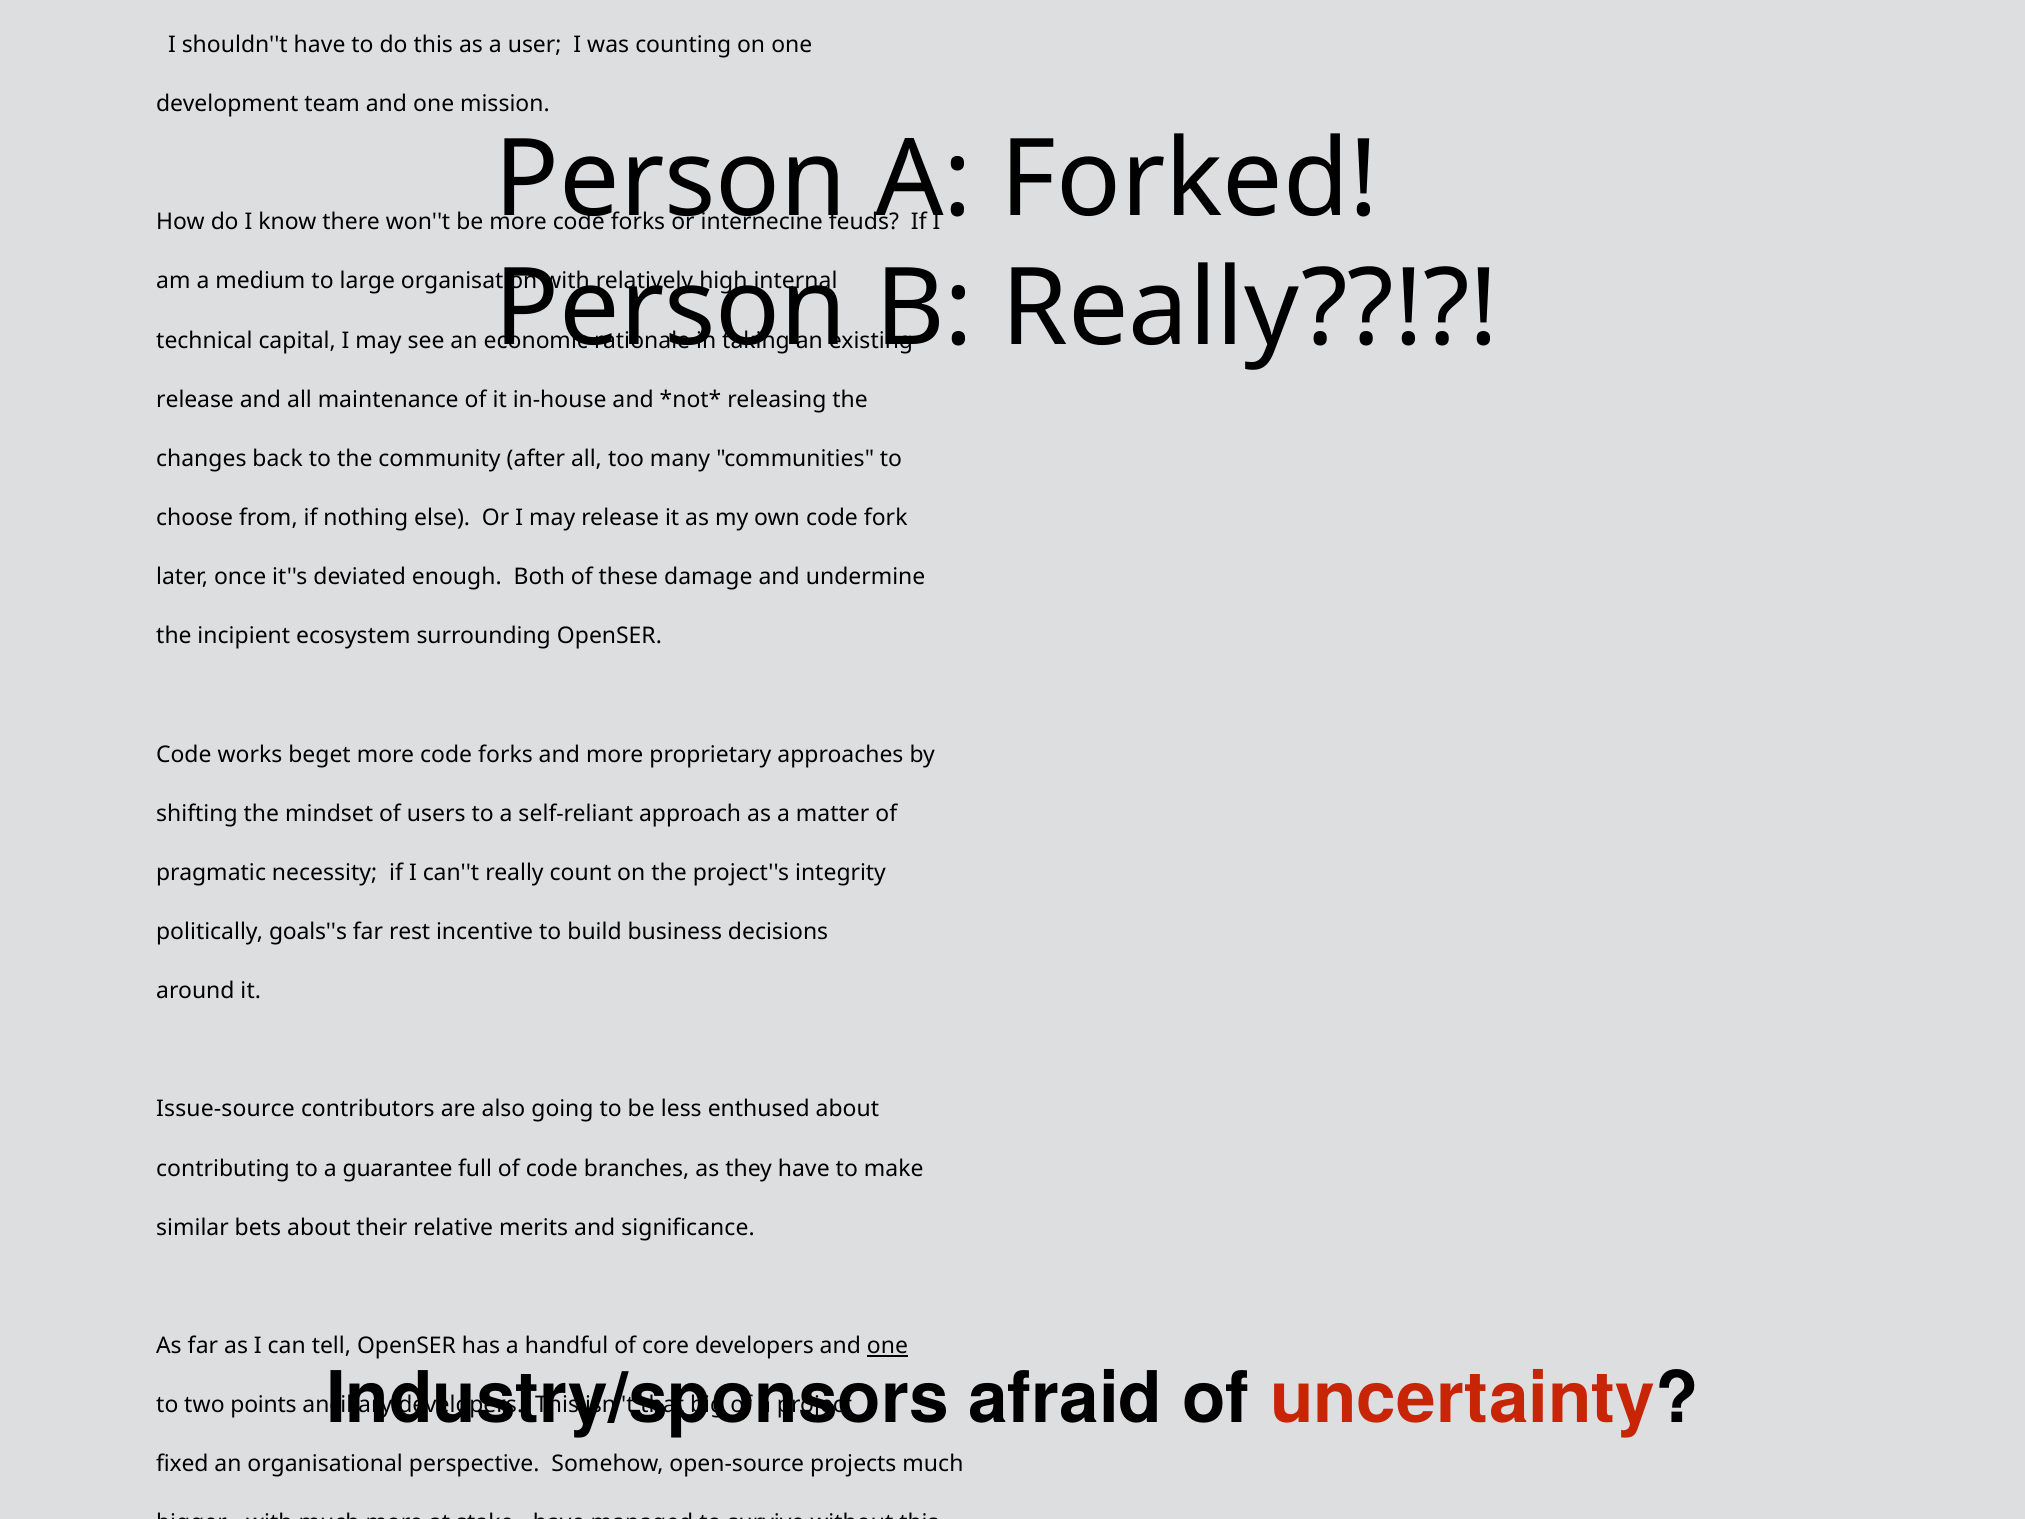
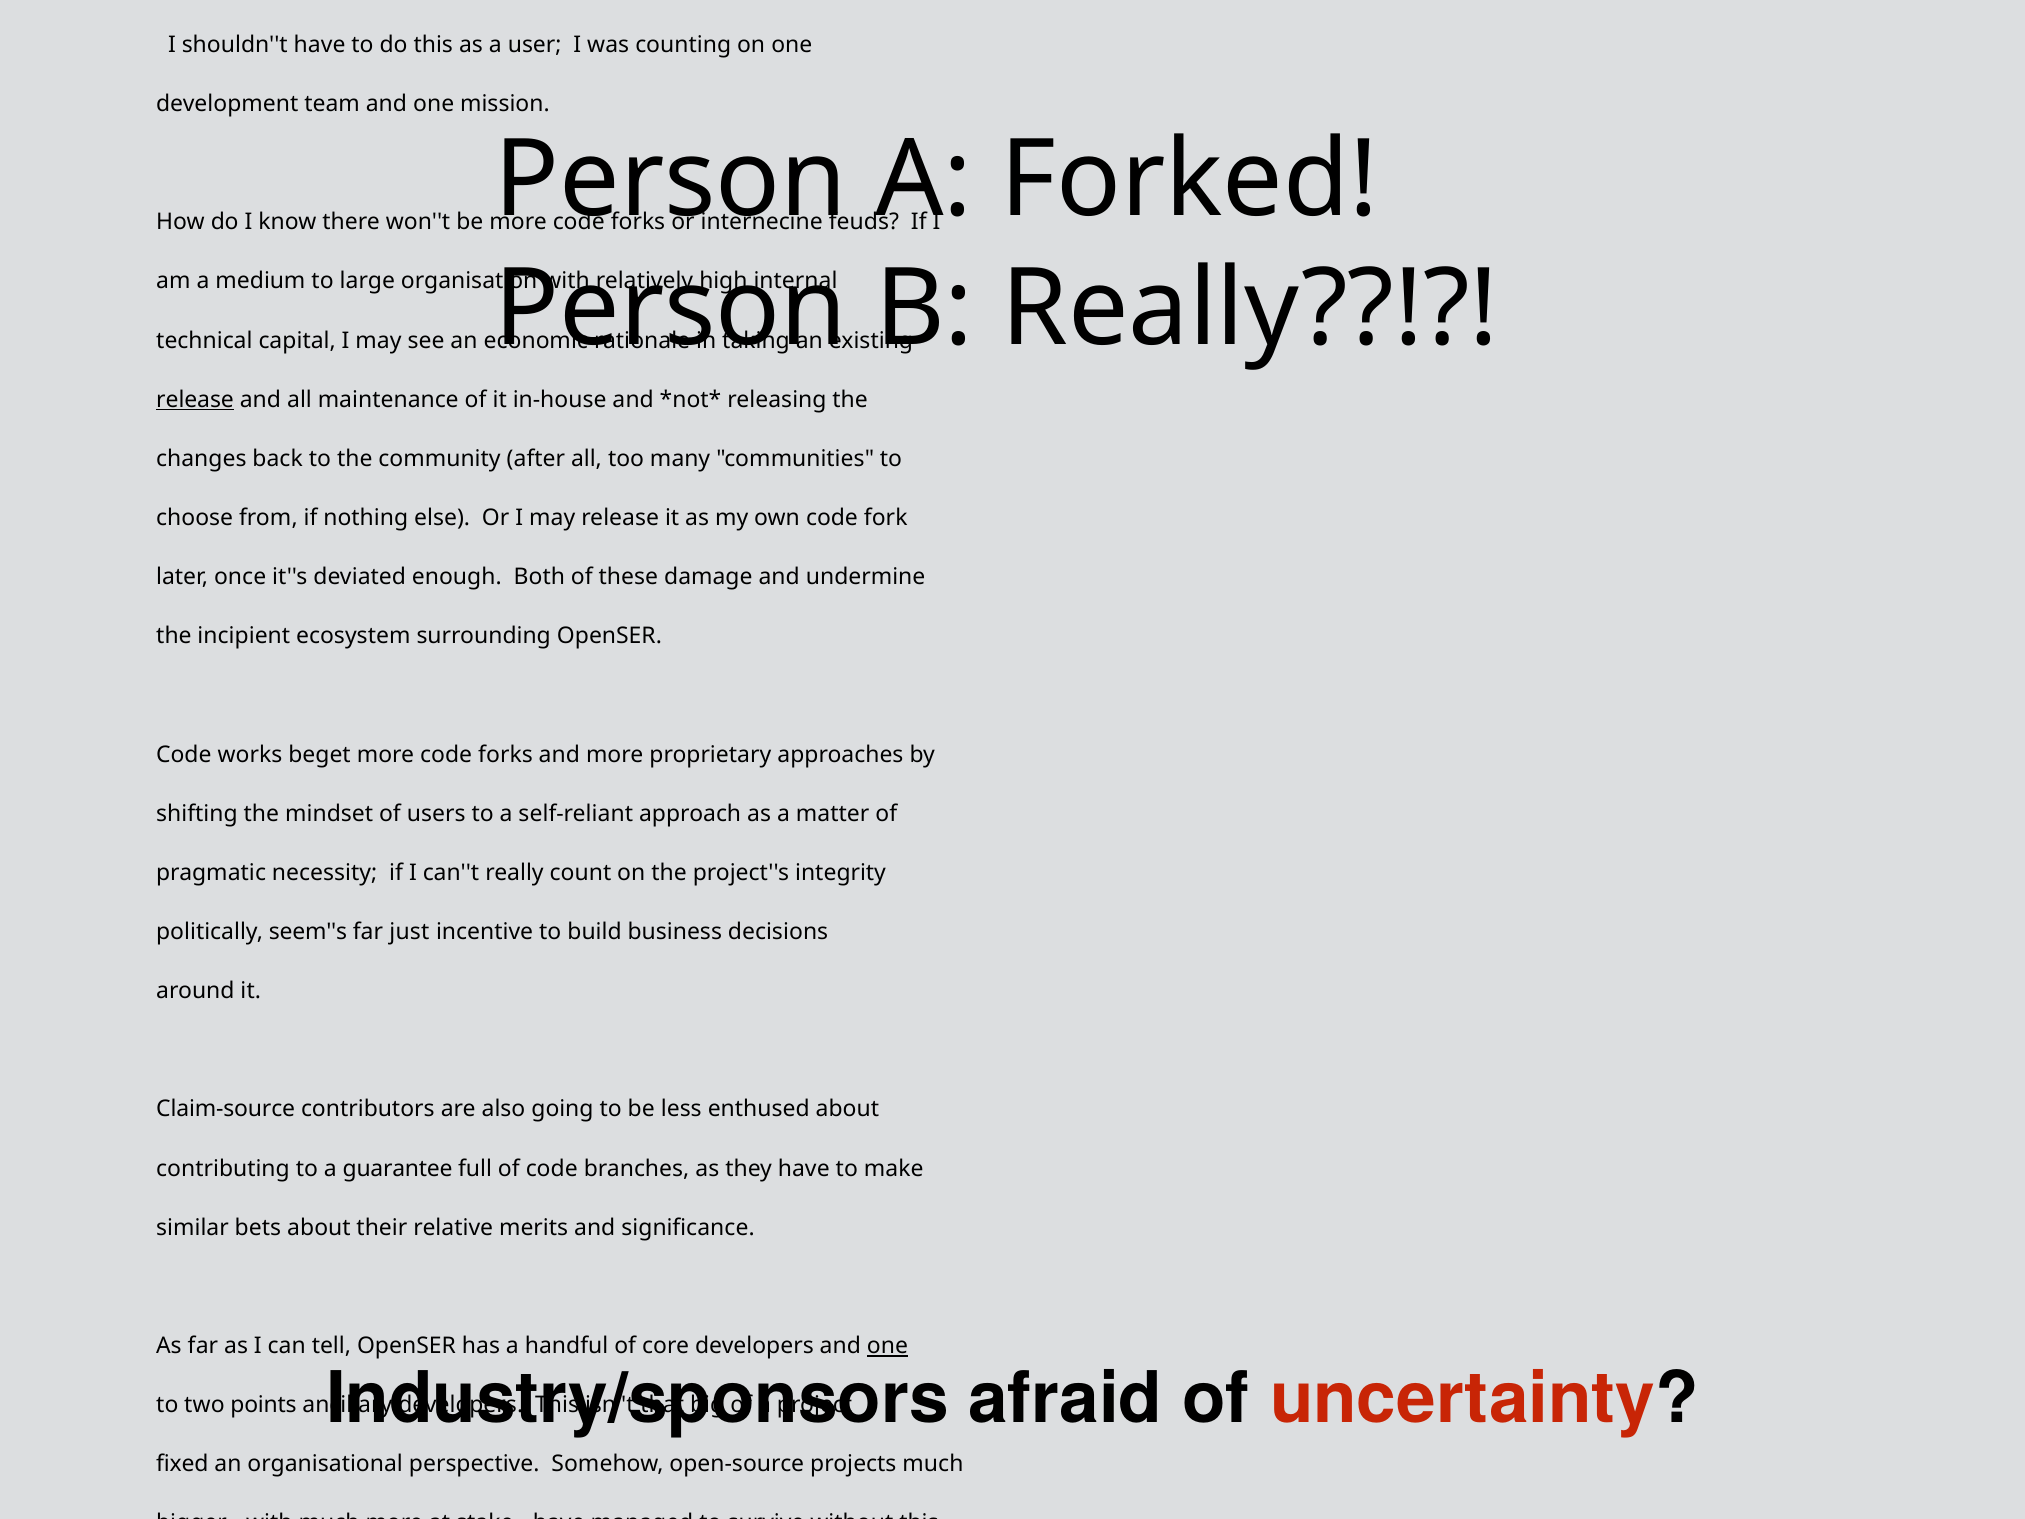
release underline: none -> present (195, 400)
goals''s: goals''s -> seem''s (308, 932)
far rest: rest -> just (409, 932)
Issue-source: Issue-source -> Claim-source (226, 1109)
